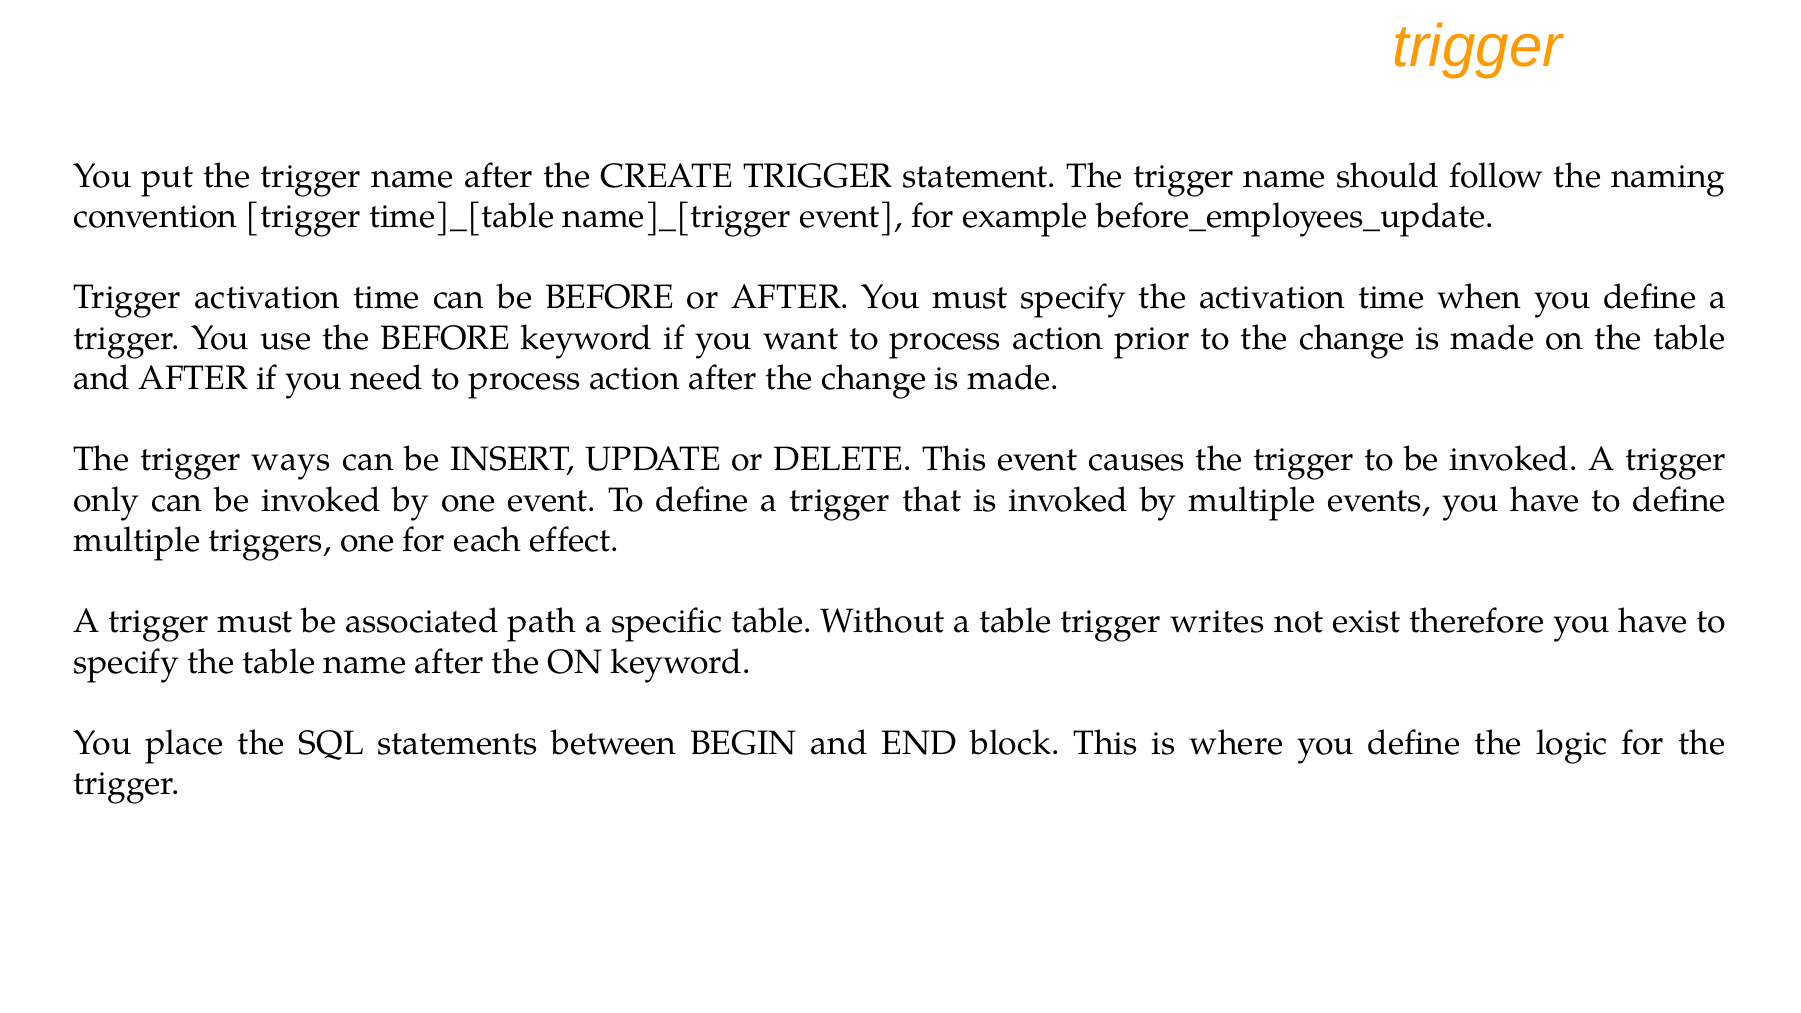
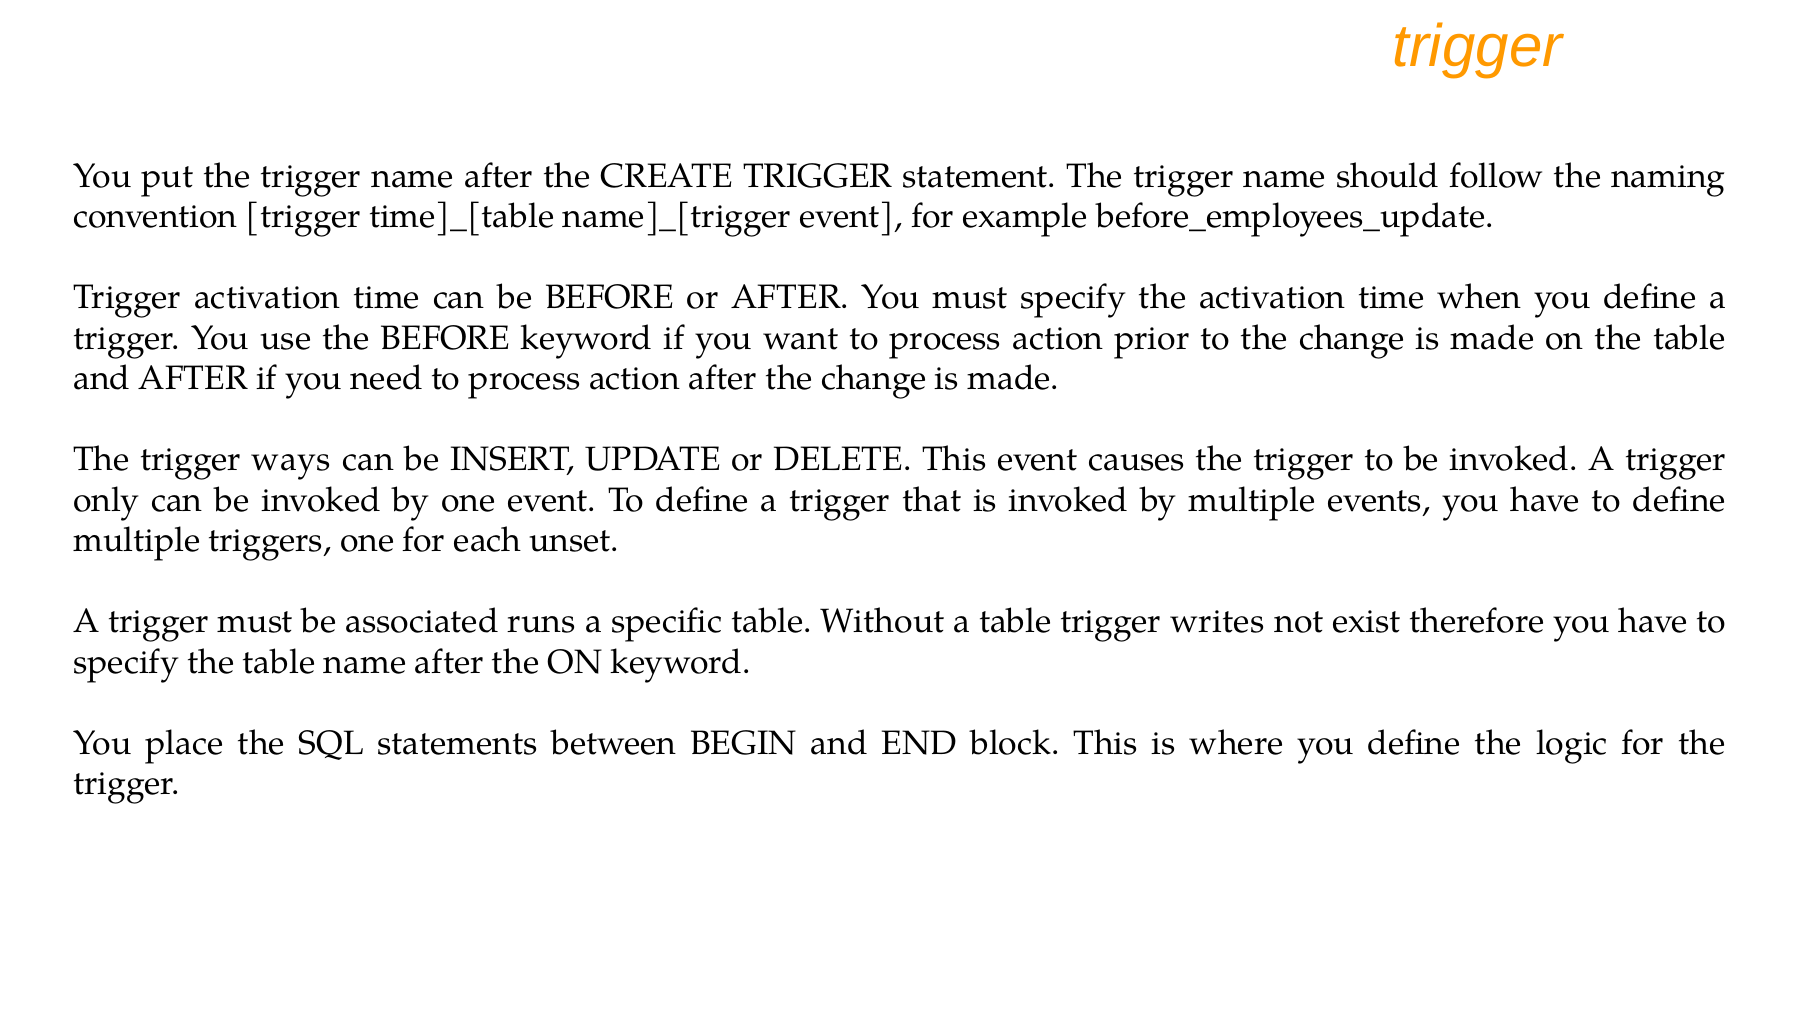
effect: effect -> unset (574, 541)
path: path -> runs (542, 622)
